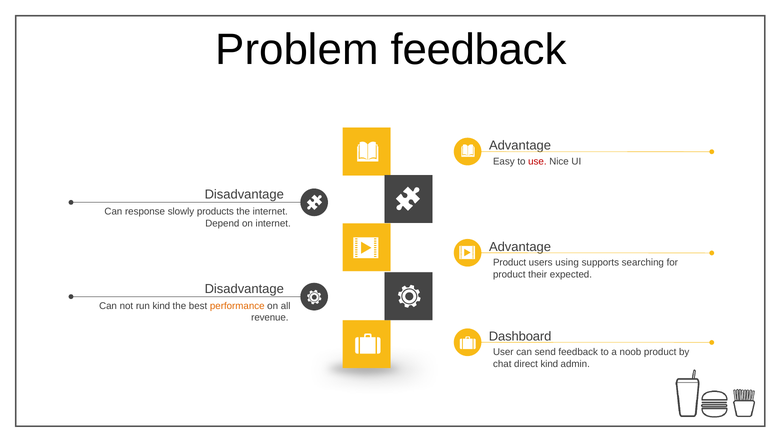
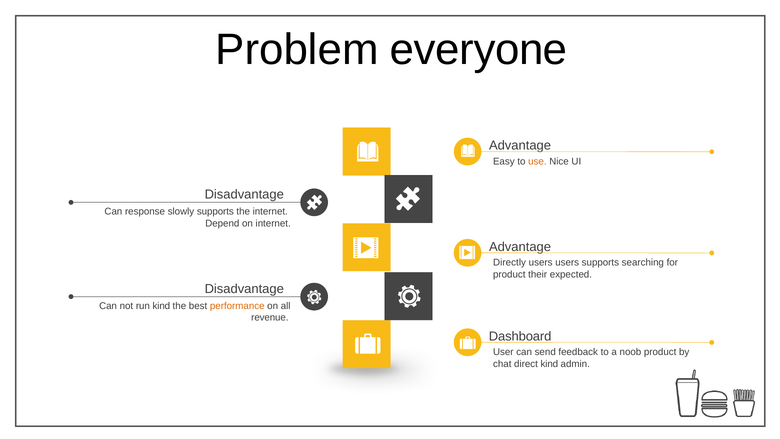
Problem feedback: feedback -> everyone (479, 50)
use colour: red -> orange (537, 161)
slowly products: products -> supports (215, 212)
Product: Product -> Directly (510, 263)
users using: using -> users (567, 263)
